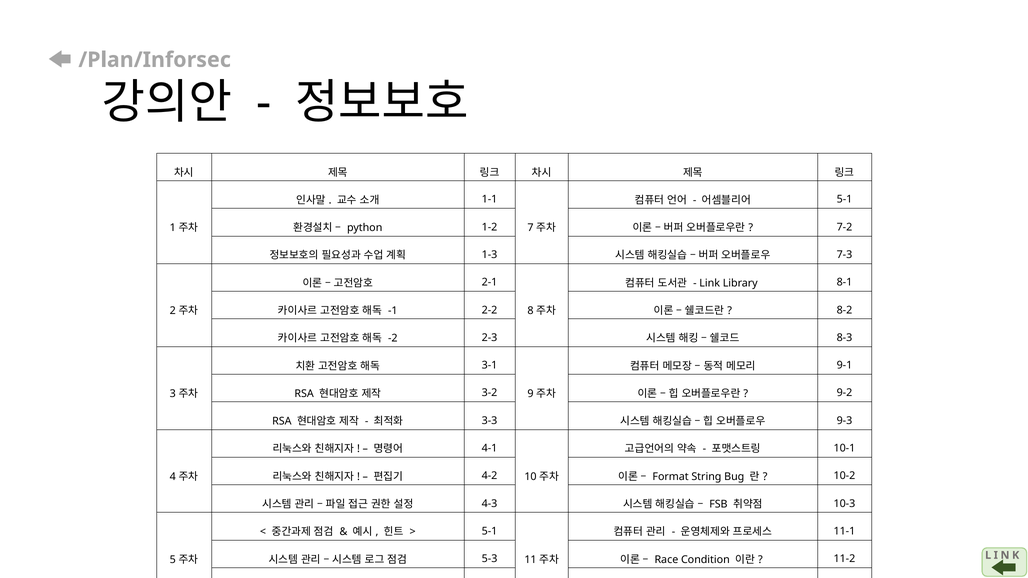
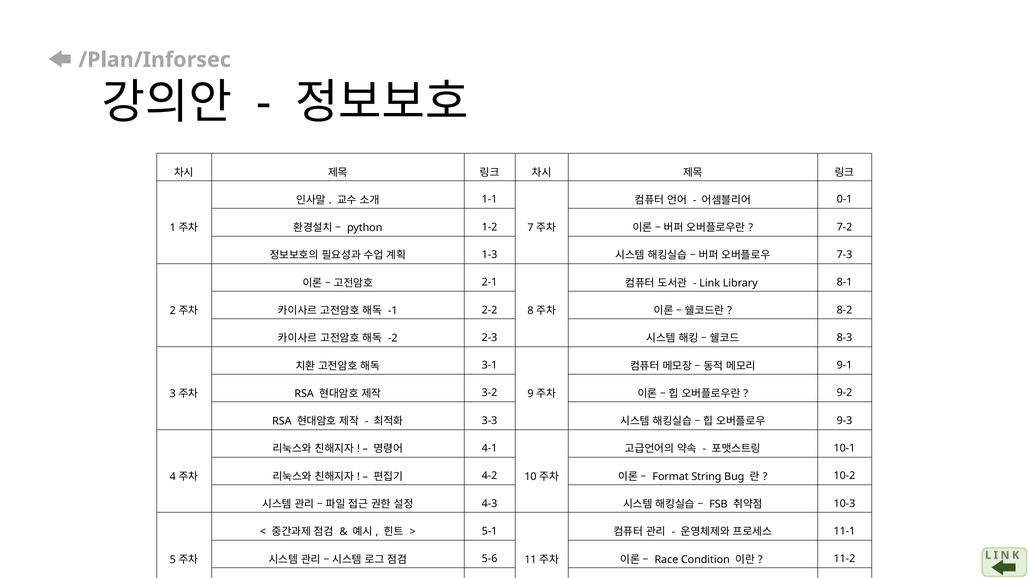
5-1: 5-1 -> 0-1 (845, 200)
5-3: 5-3 -> 5-6 (490, 559)
